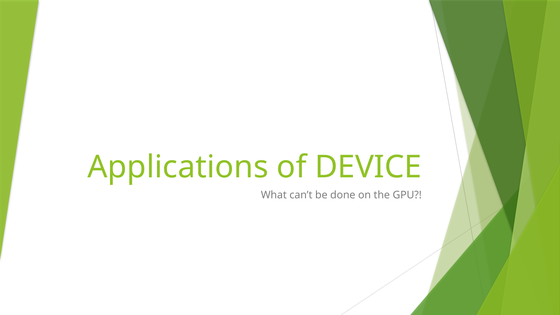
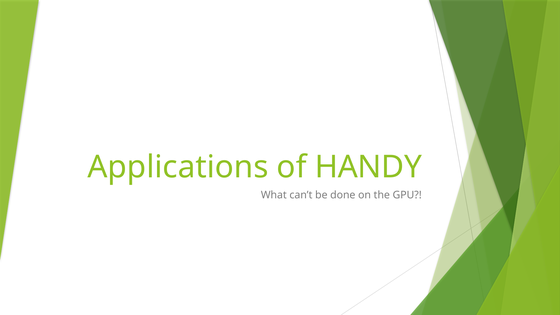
DEVICE: DEVICE -> HANDY (368, 167)
